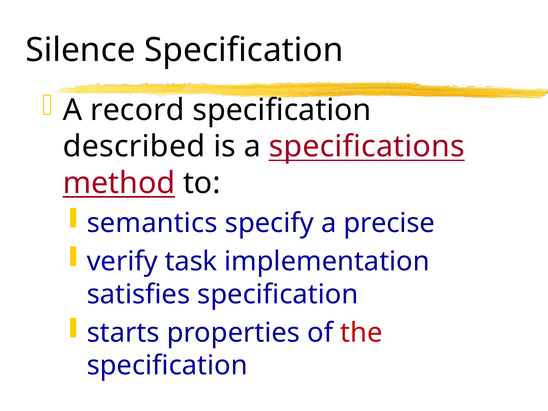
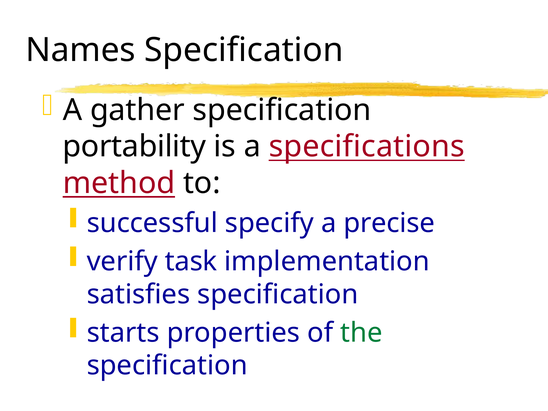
Silence: Silence -> Names (81, 50)
record: record -> gather (137, 110)
described: described -> portability (134, 147)
semantics: semantics -> successful (152, 223)
the colour: red -> green (361, 333)
